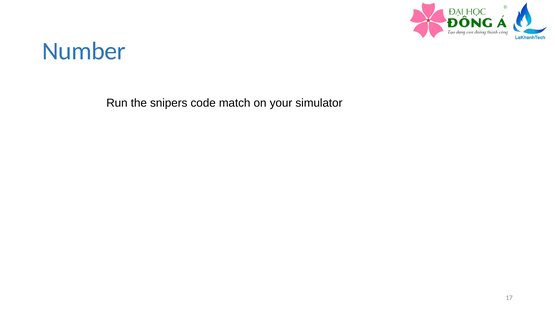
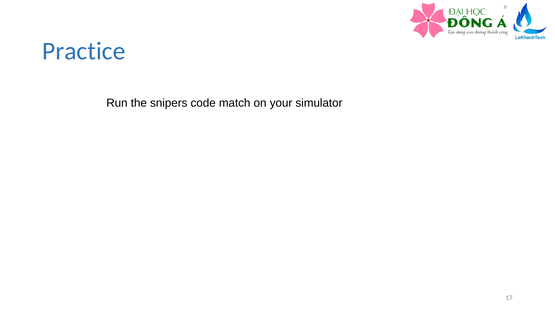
Number: Number -> Practice (84, 51)
